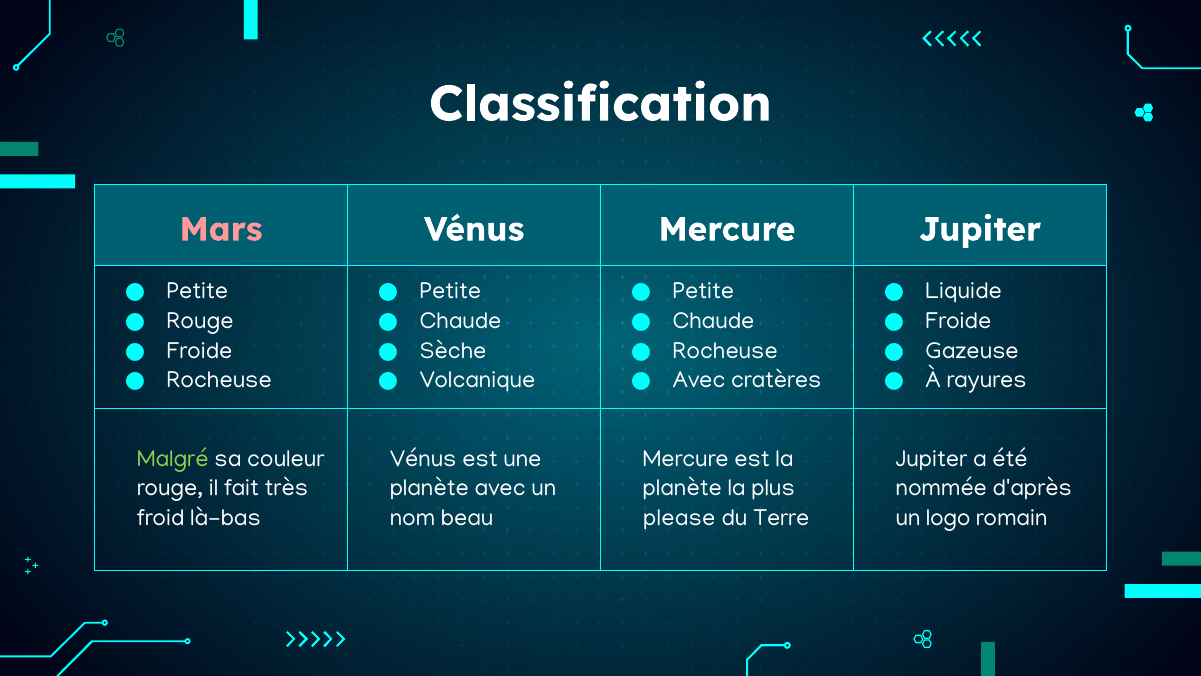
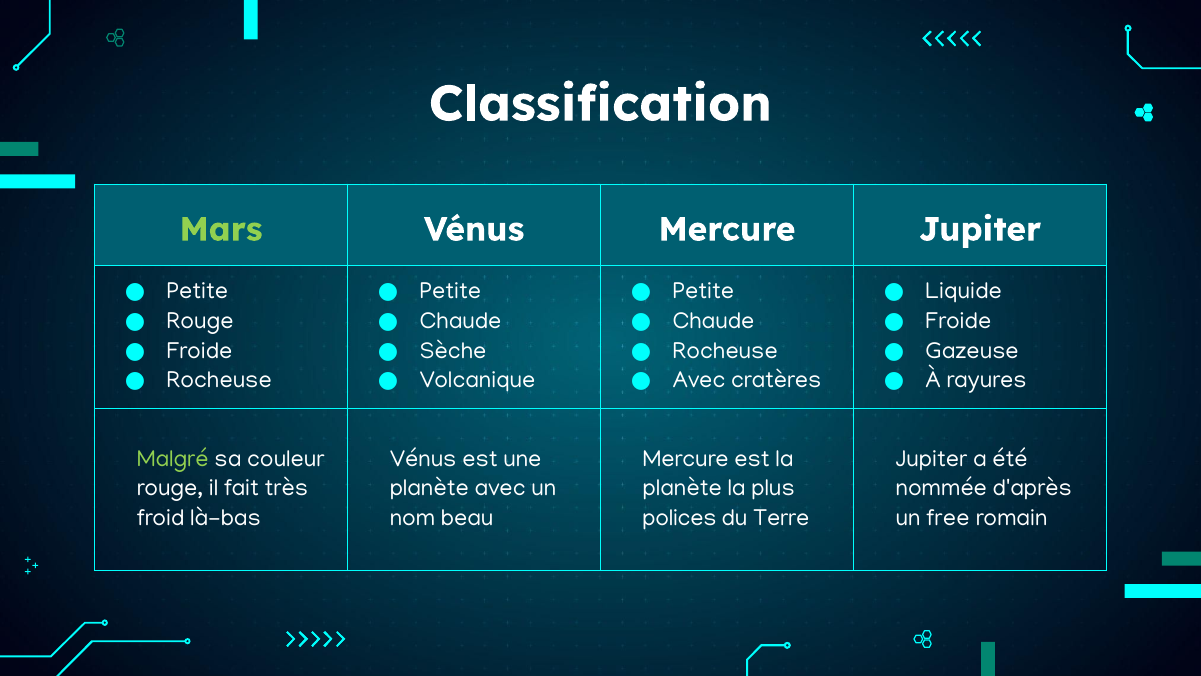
Mars colour: pink -> light green (221, 229)
please: please -> polices (679, 517)
logo: logo -> free (948, 517)
